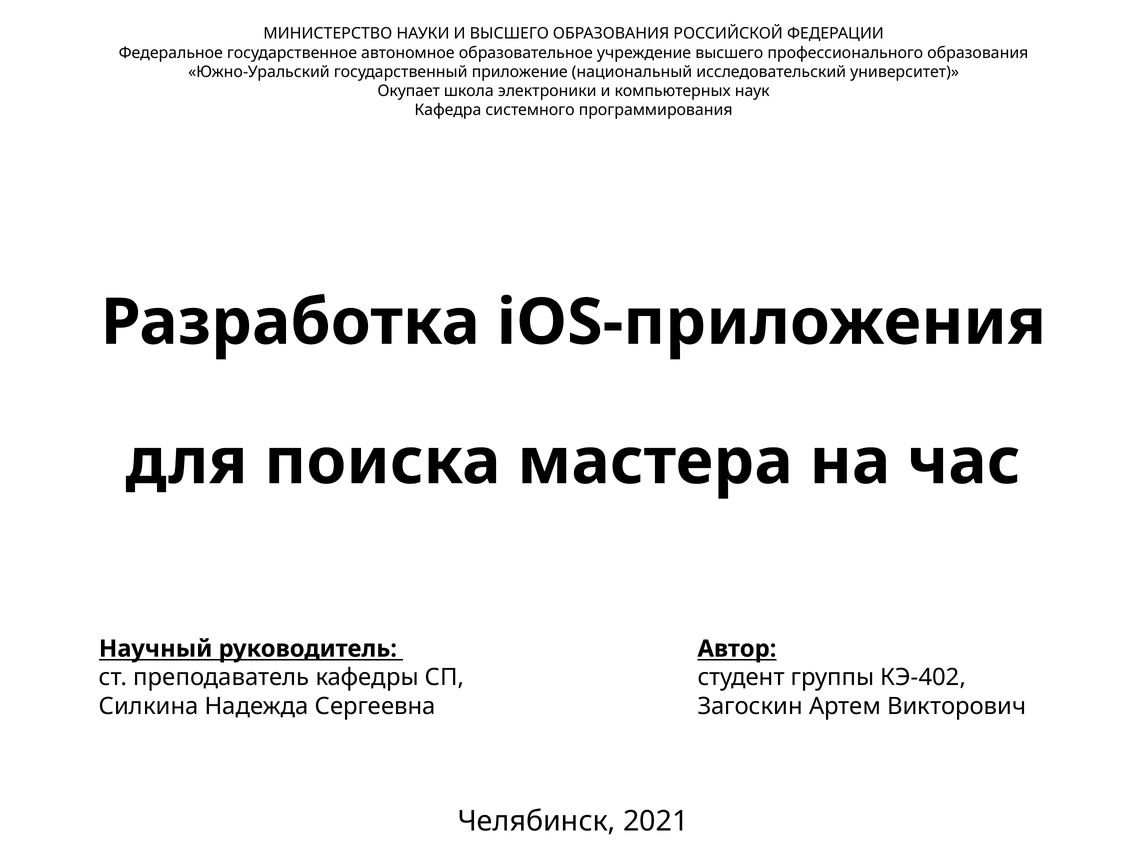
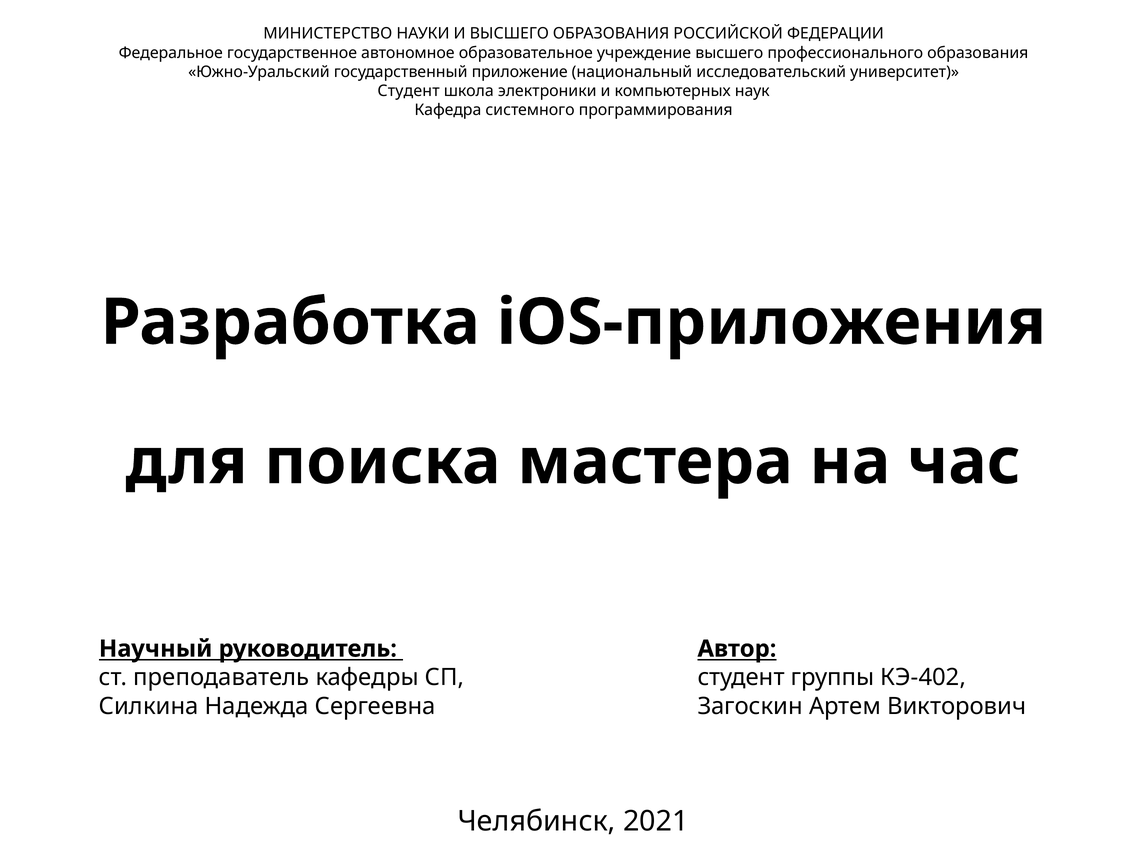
Окупает: Окупает -> Студент (409, 91)
